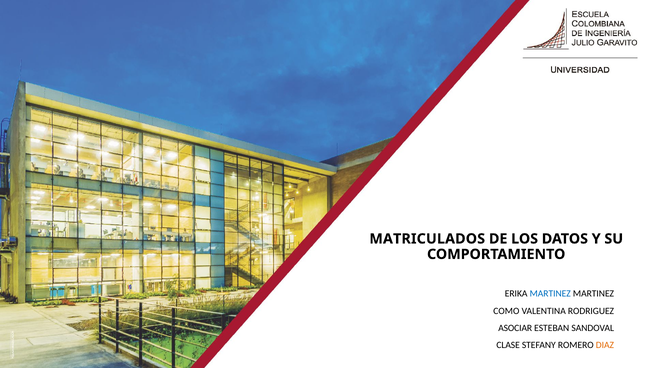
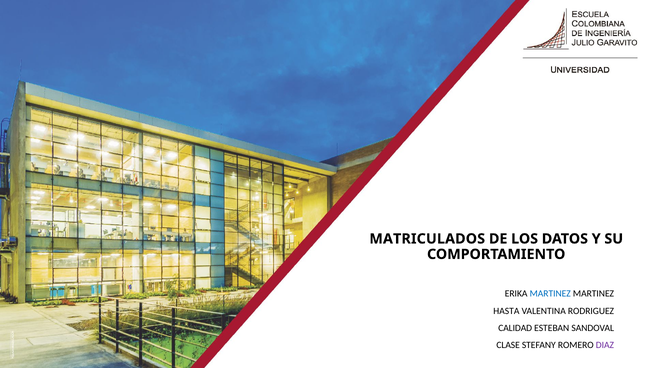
COMO: COMO -> HASTA (506, 311)
ASOCIAR: ASOCIAR -> CALIDAD (515, 328)
DIAZ colour: orange -> purple (605, 345)
